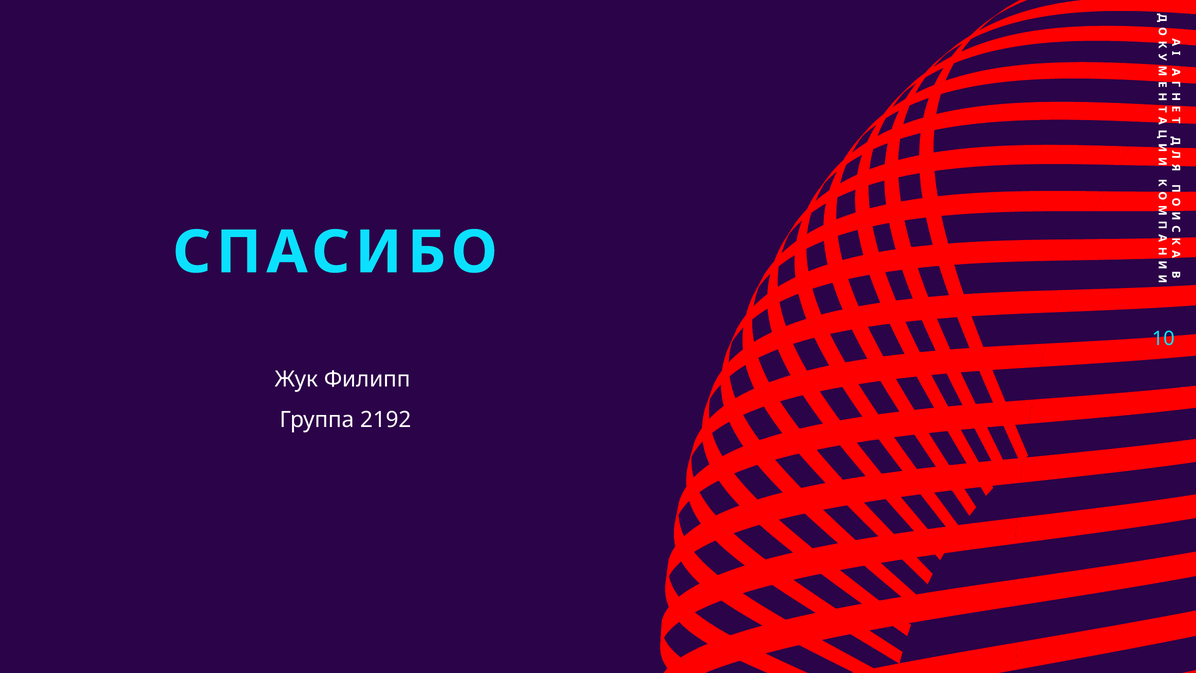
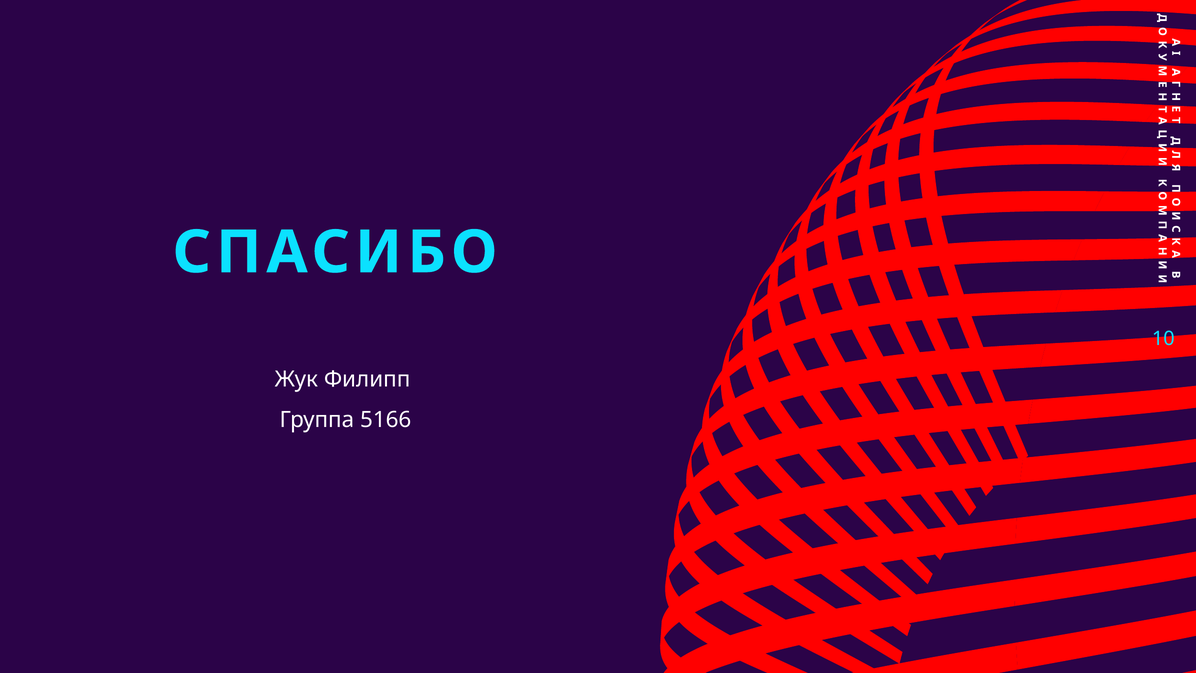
2192: 2192 -> 5166 (386, 420)
